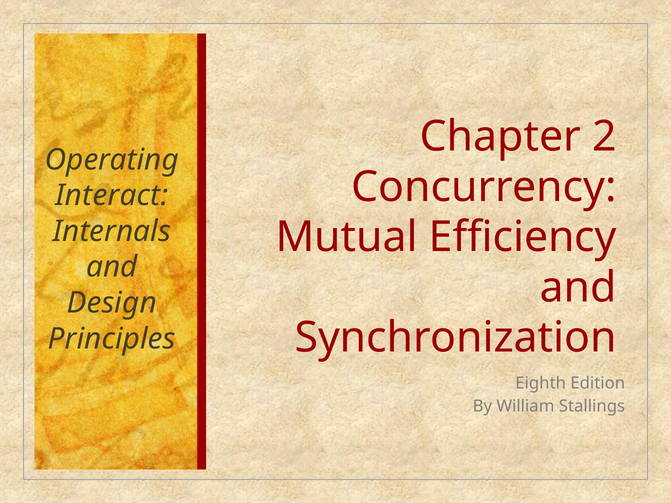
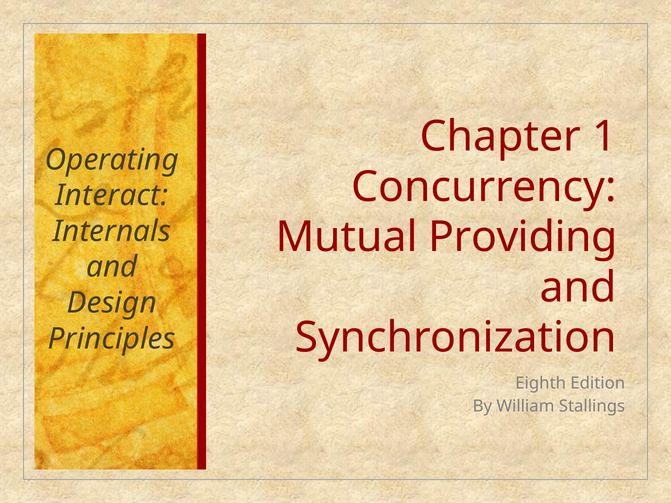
2: 2 -> 1 (604, 137)
Efficiency: Efficiency -> Providing (523, 237)
